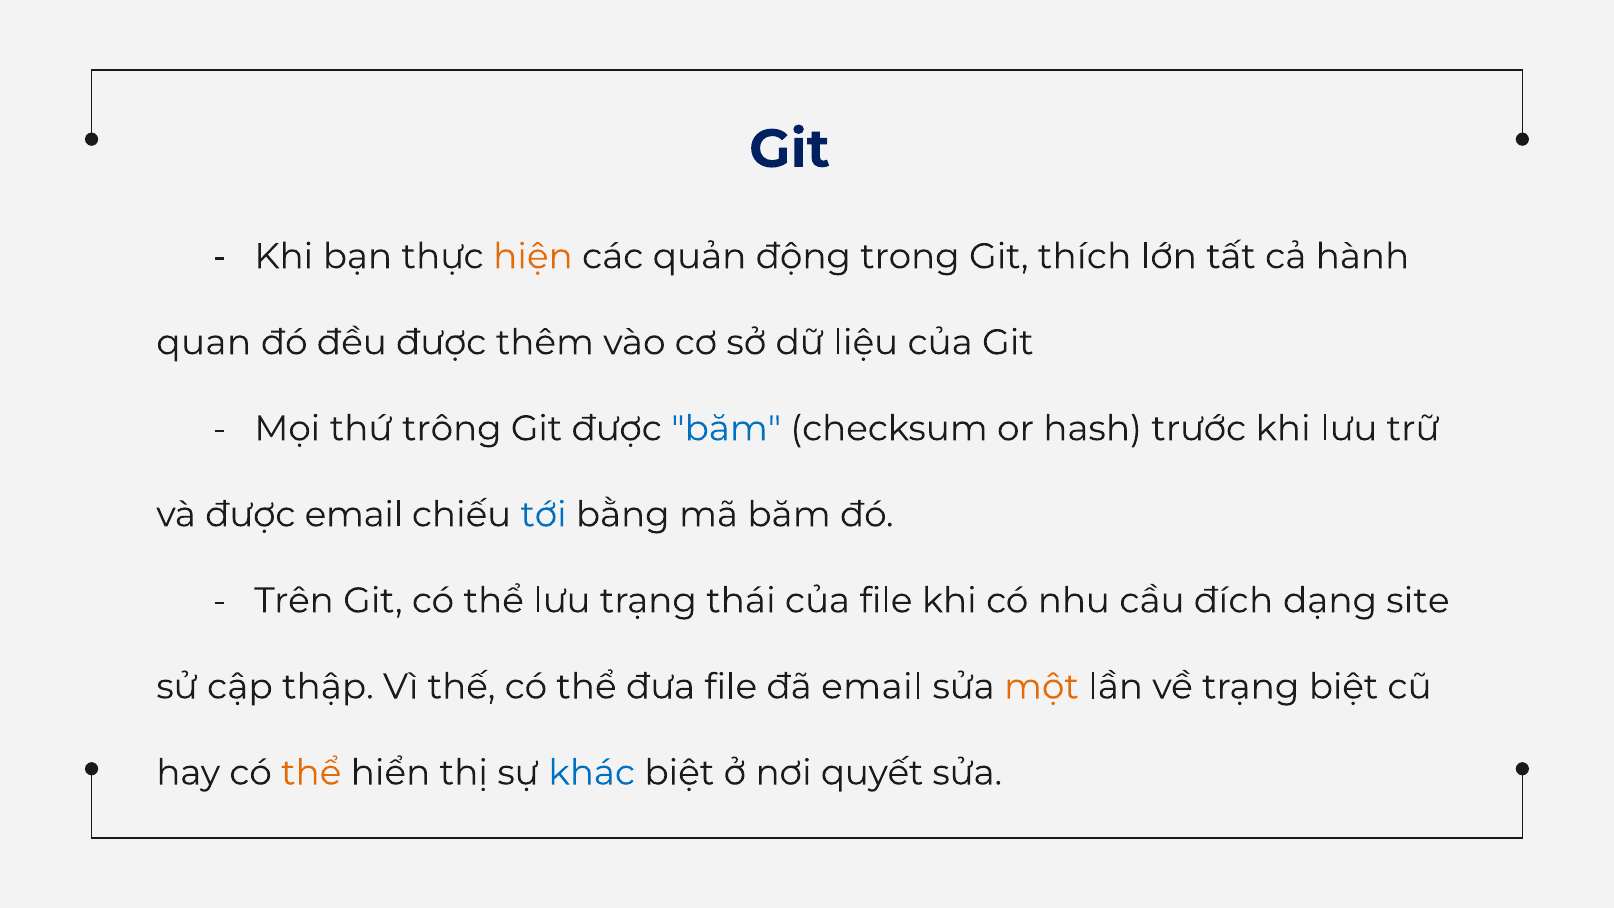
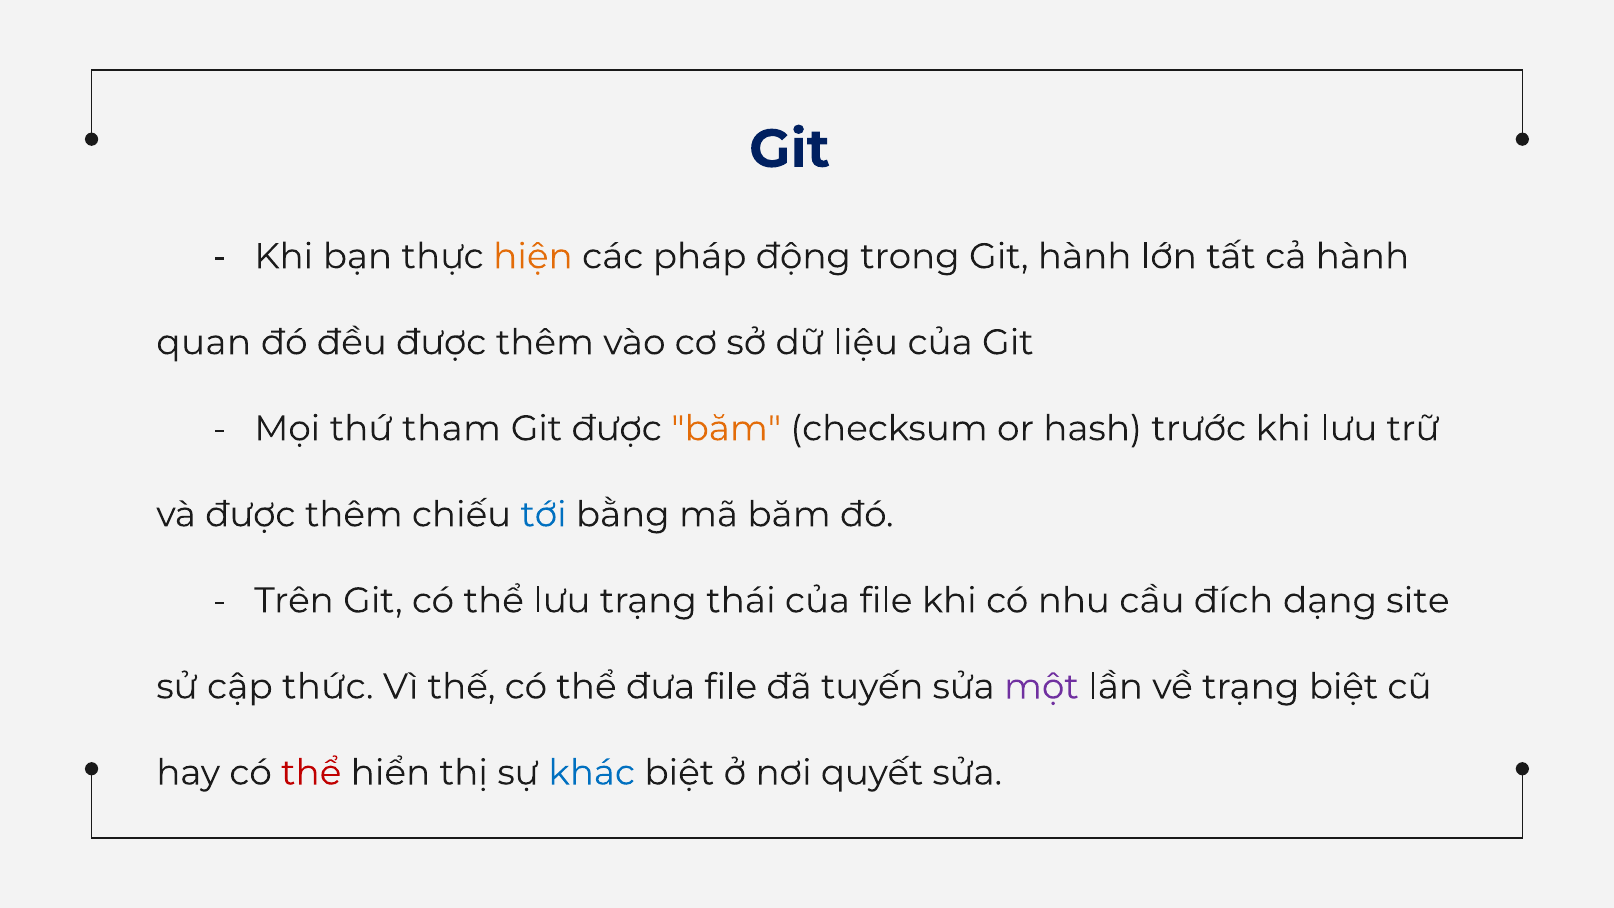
quản: quản -> pháp (700, 256)
Git thích: thích -> hành (1085, 256)
trông: trông -> tham (452, 429)
băm colour: blue -> orange (726, 429)
và được email: email -> thêm (354, 515)
thập: thập -> thức (328, 687)
đã email: email -> tuyến (872, 687)
một colour: orange -> purple (1041, 687)
thể colour: orange -> red (311, 773)
